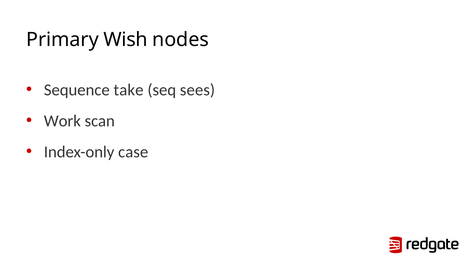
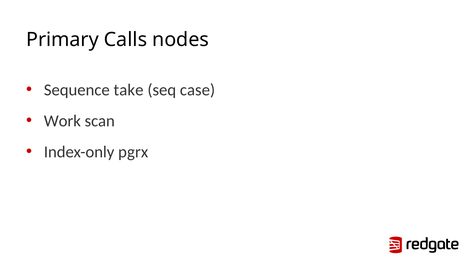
Wish: Wish -> Calls (125, 40)
sees: sees -> case (198, 90)
case: case -> pgrx (133, 152)
